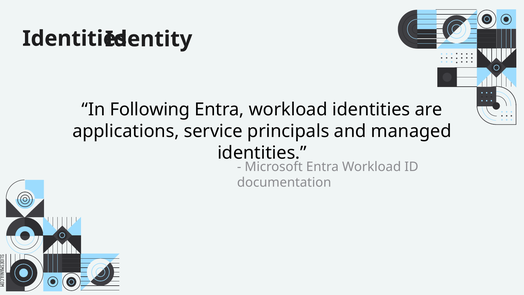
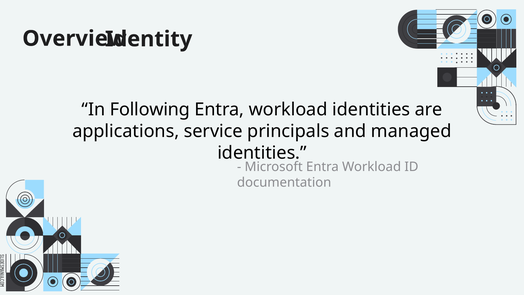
Identities: Identities -> Overview (74, 39)
